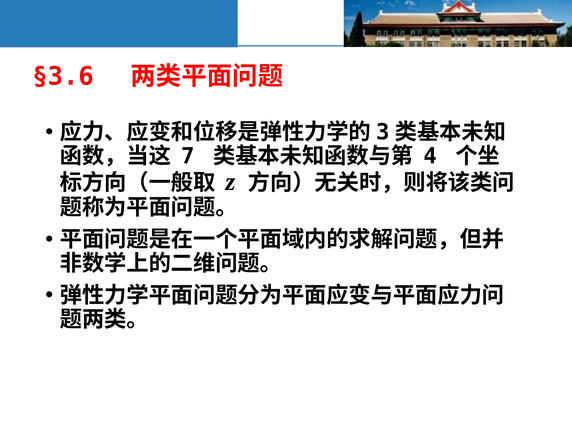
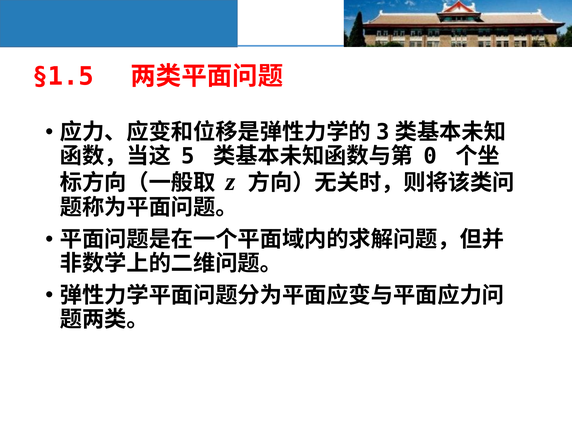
§3.6: §3.6 -> §1.5 (63, 76)
7: 7 -> 5 (188, 156)
4: 4 -> 0 (430, 156)
